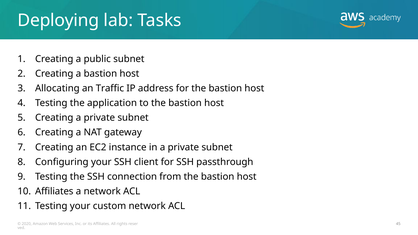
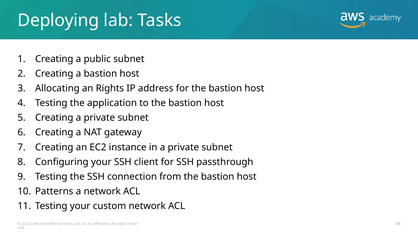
an Traffic: Traffic -> Rights (110, 88)
Affiliates: Affiliates -> Patterns (54, 191)
